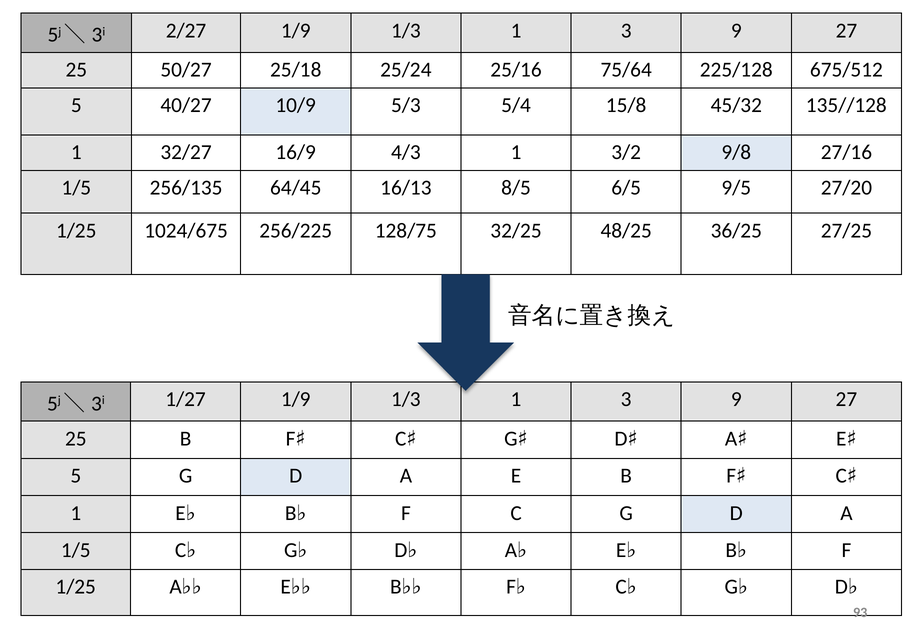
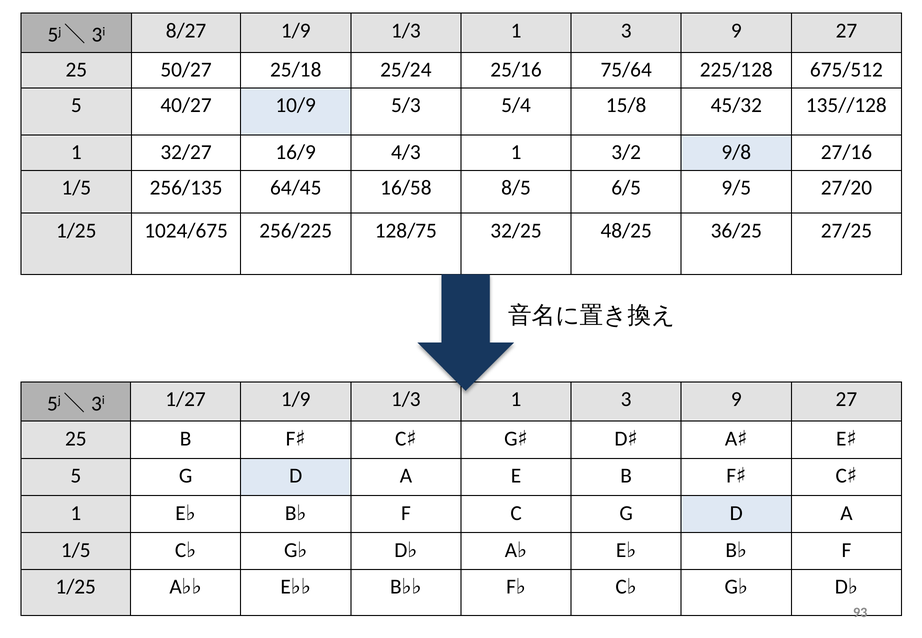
2/27: 2/27 -> 8/27 (186, 31)
16/13: 16/13 -> 16/58 (406, 188)
